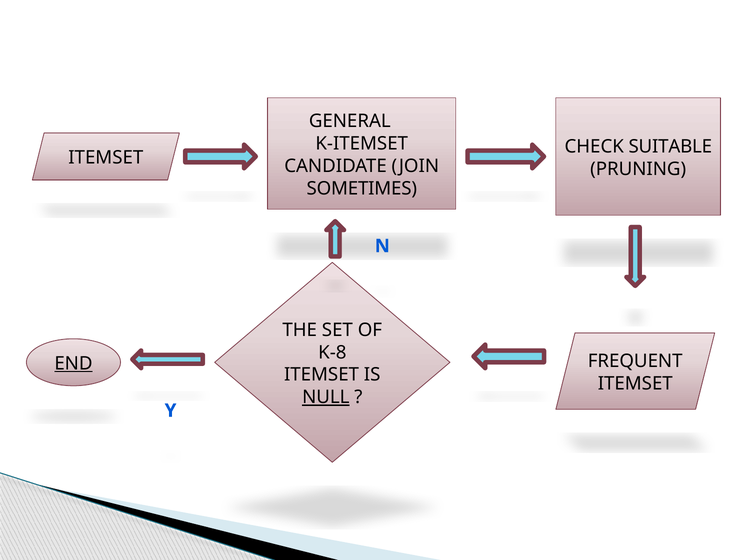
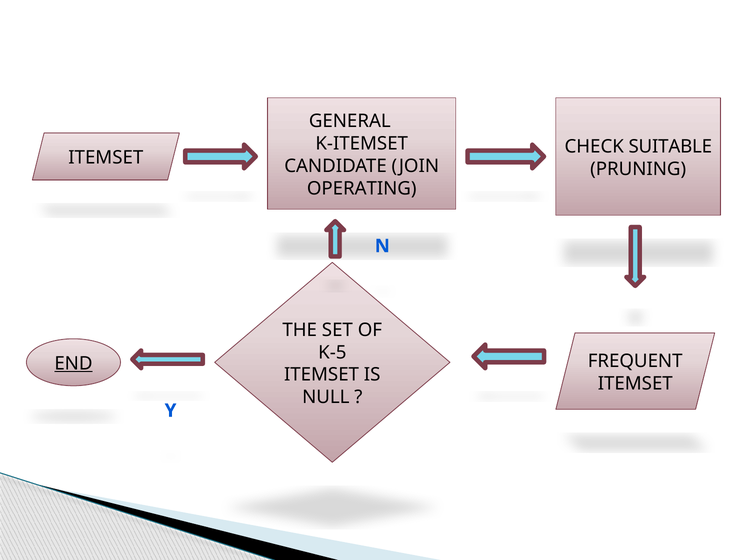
SOMETIMES: SOMETIMES -> OPERATING (362, 189)
K-8: K-8 -> K-5 (332, 353)
NULL underline: present -> none (326, 397)
